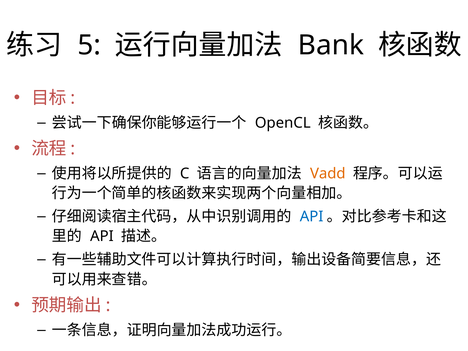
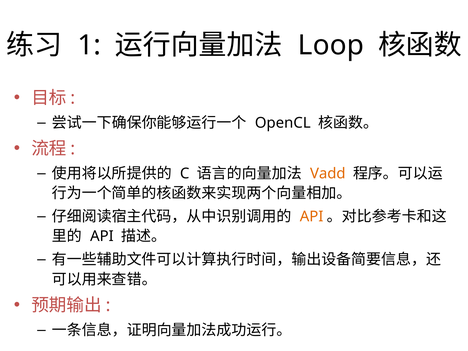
5: 5 -> 1 (89, 45)
Bank: Bank -> Loop (331, 45)
API colour: blue -> orange (312, 217)
